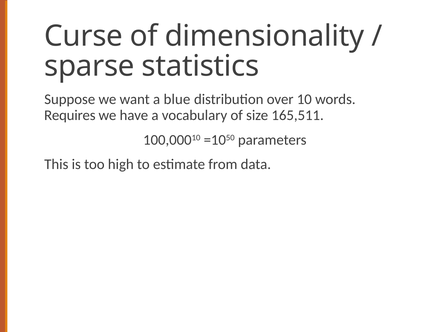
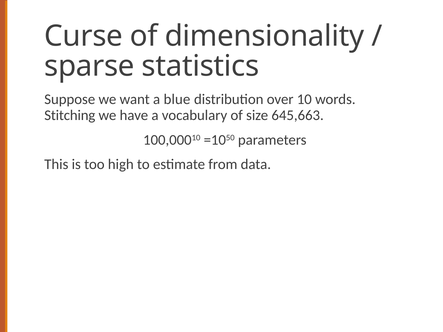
Requires: Requires -> Stitching (70, 115)
165,511: 165,511 -> 645,663 (298, 115)
